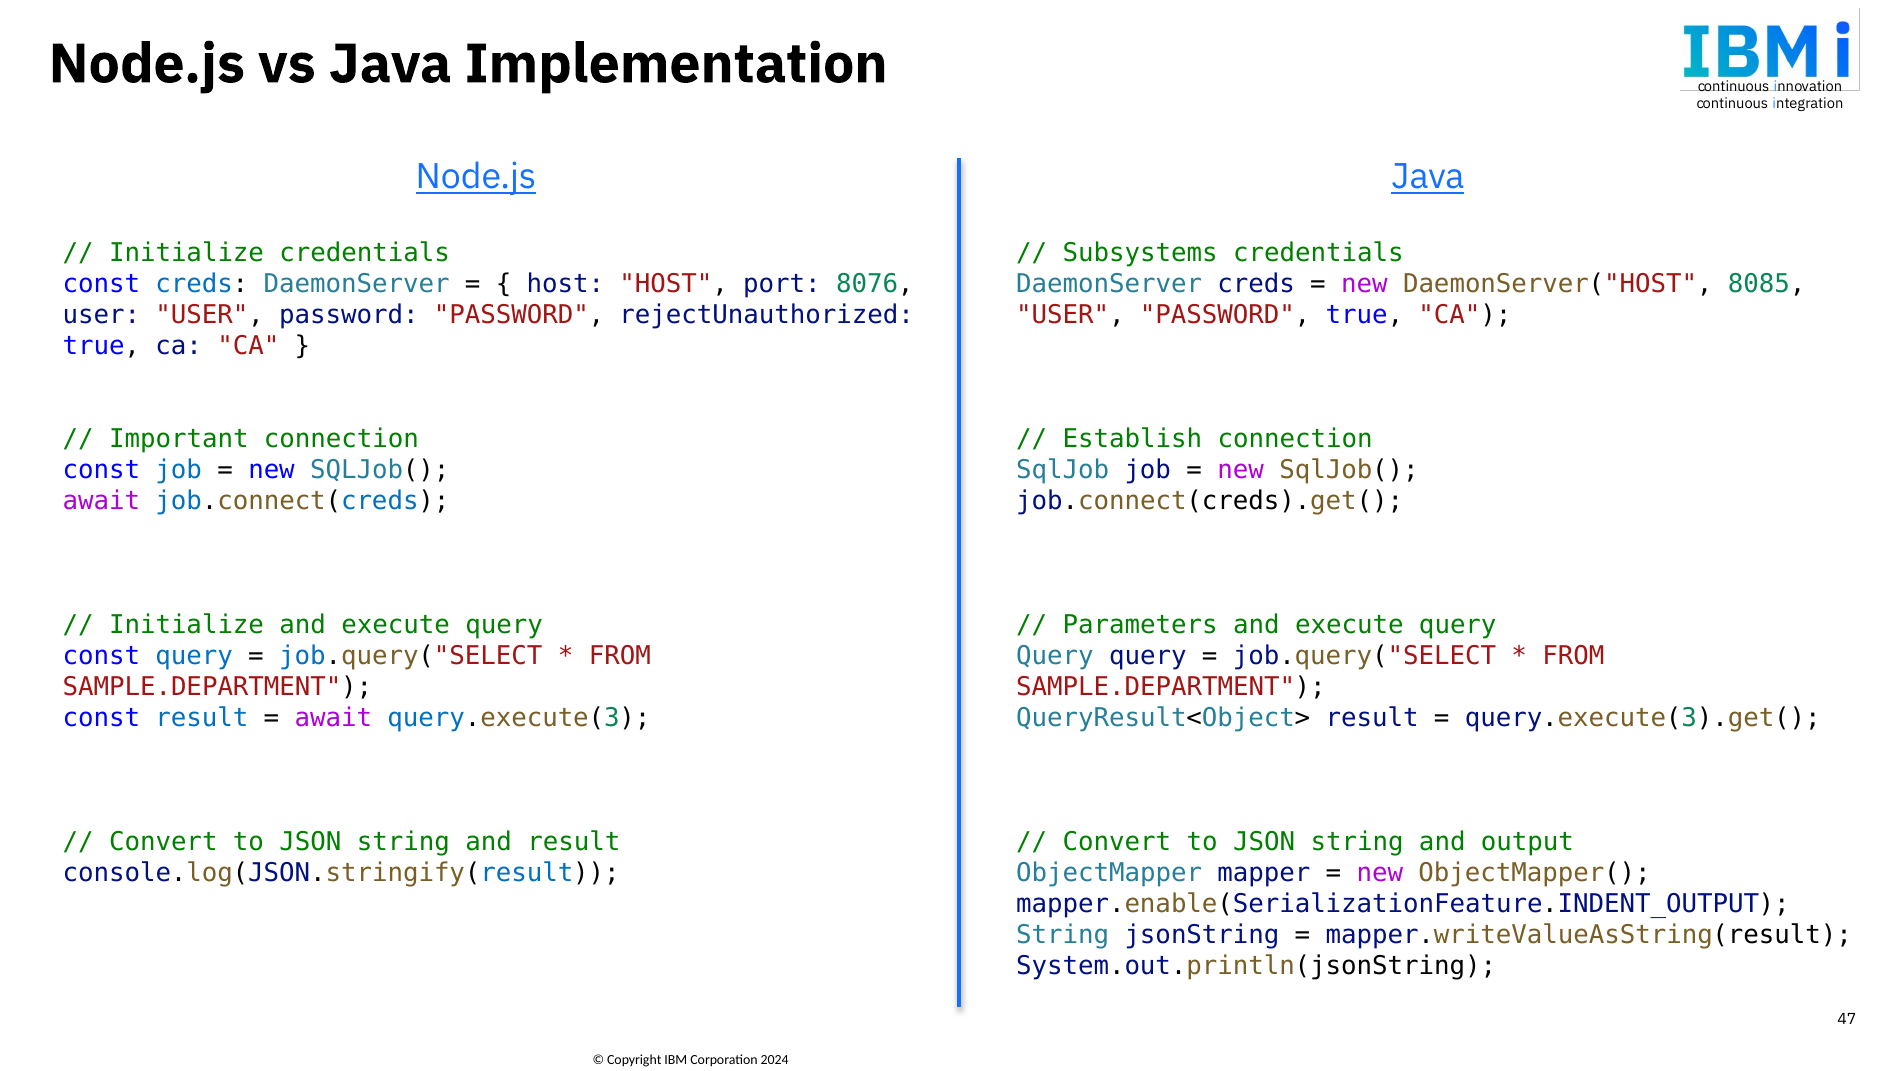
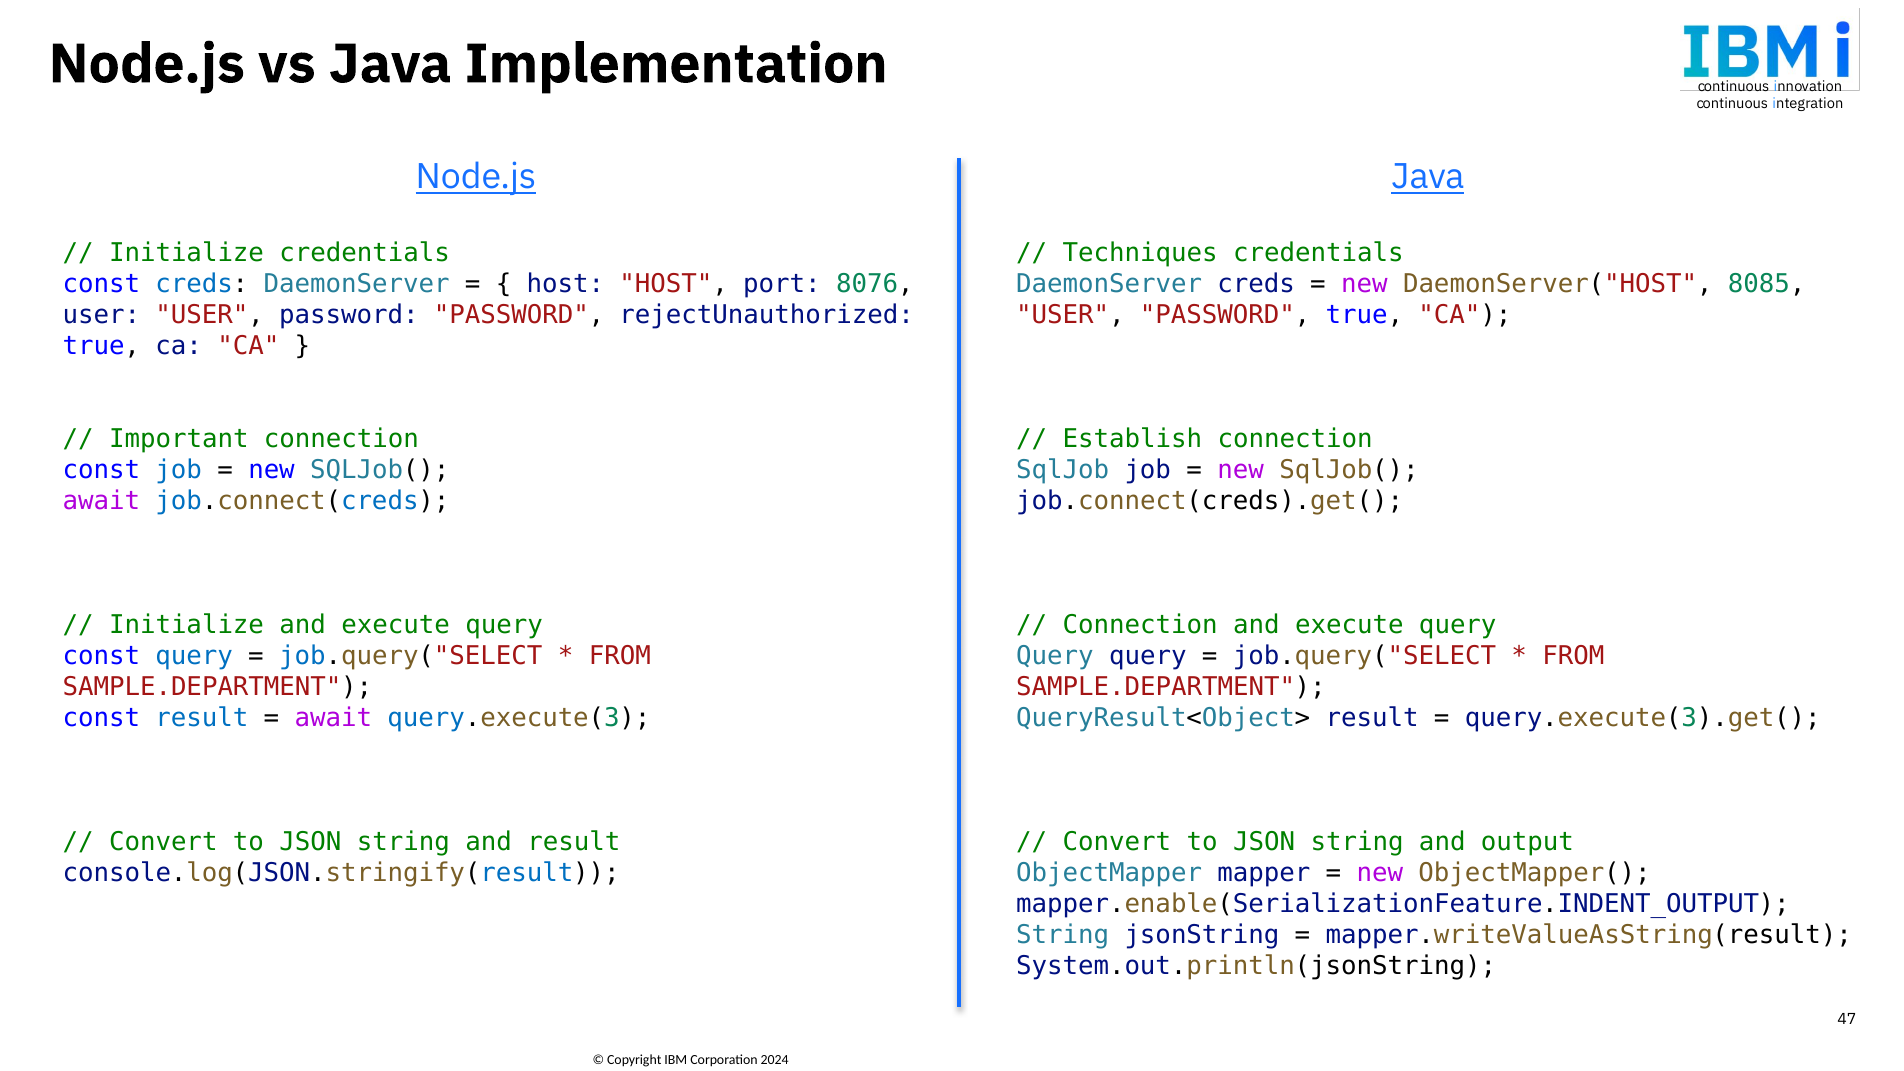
Subsystems: Subsystems -> Techniques (1140, 253)
Parameters: Parameters -> Connection (1140, 625)
